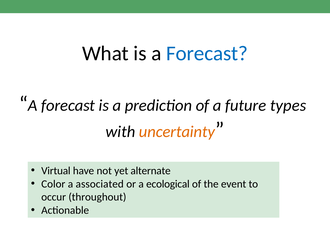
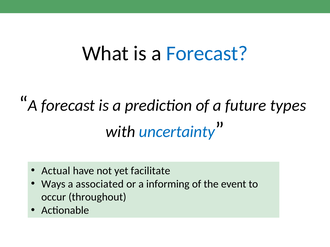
uncertainty colour: orange -> blue (177, 132)
Virtual: Virtual -> Actual (56, 171)
alternate: alternate -> facilitate (150, 171)
Color: Color -> Ways (53, 184)
ecological: ecological -> informing (168, 184)
